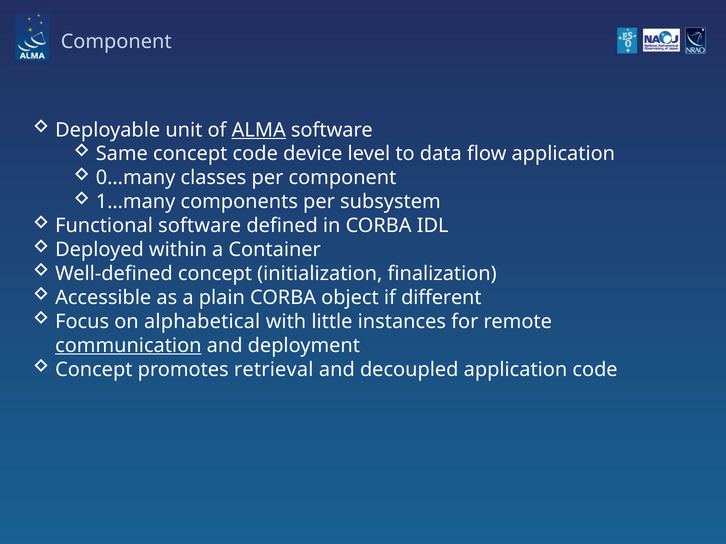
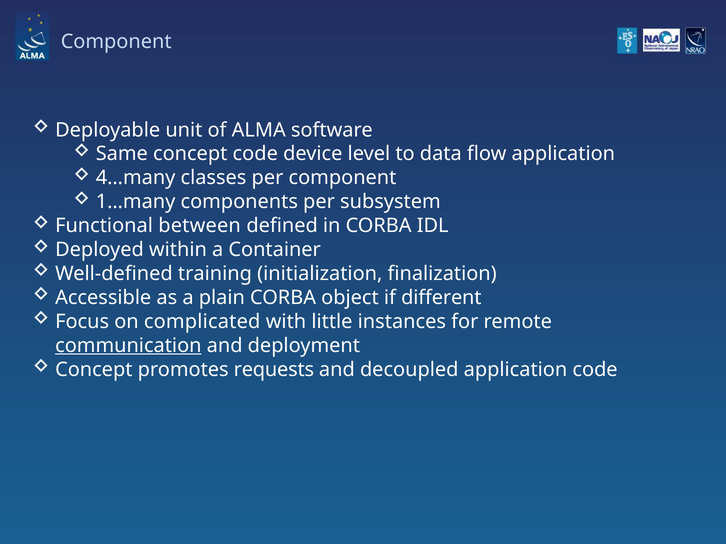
ALMA underline: present -> none (259, 130)
0…many: 0…many -> 4…many (136, 178)
Functional software: software -> between (200, 226)
Well-defined concept: concept -> training (215, 274)
alphabetical: alphabetical -> complicated (202, 322)
retrieval: retrieval -> requests (274, 370)
